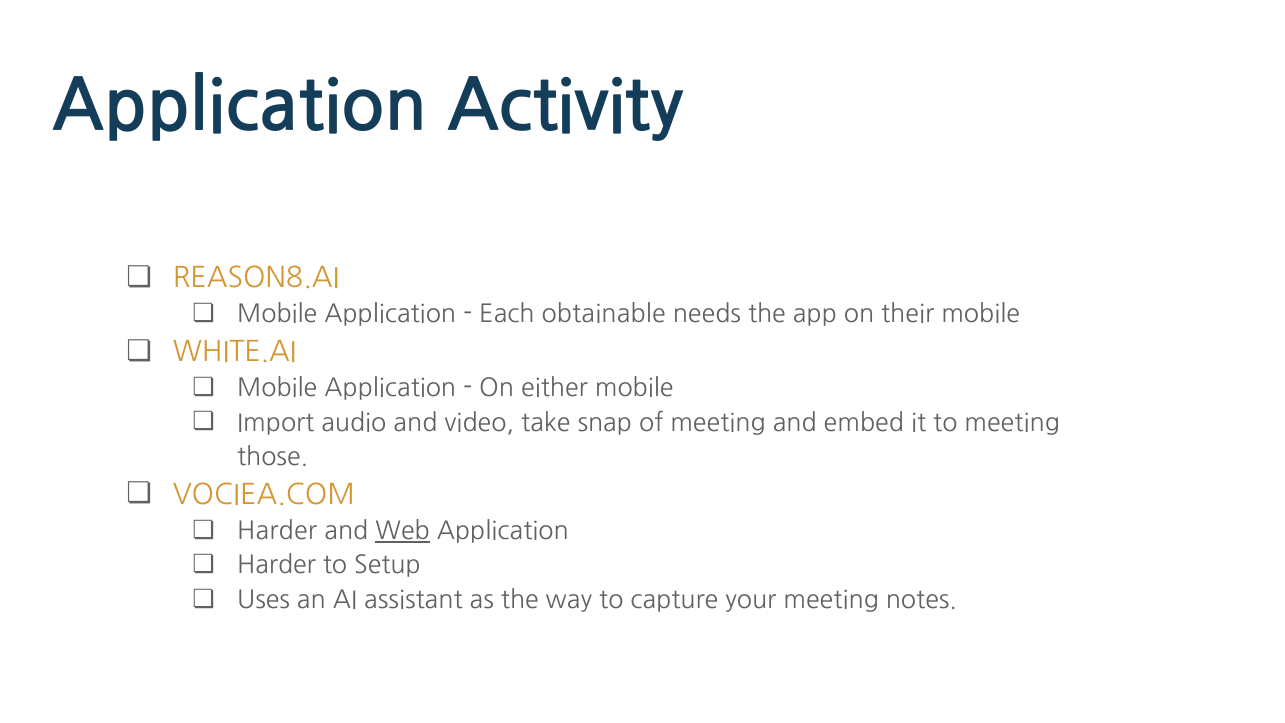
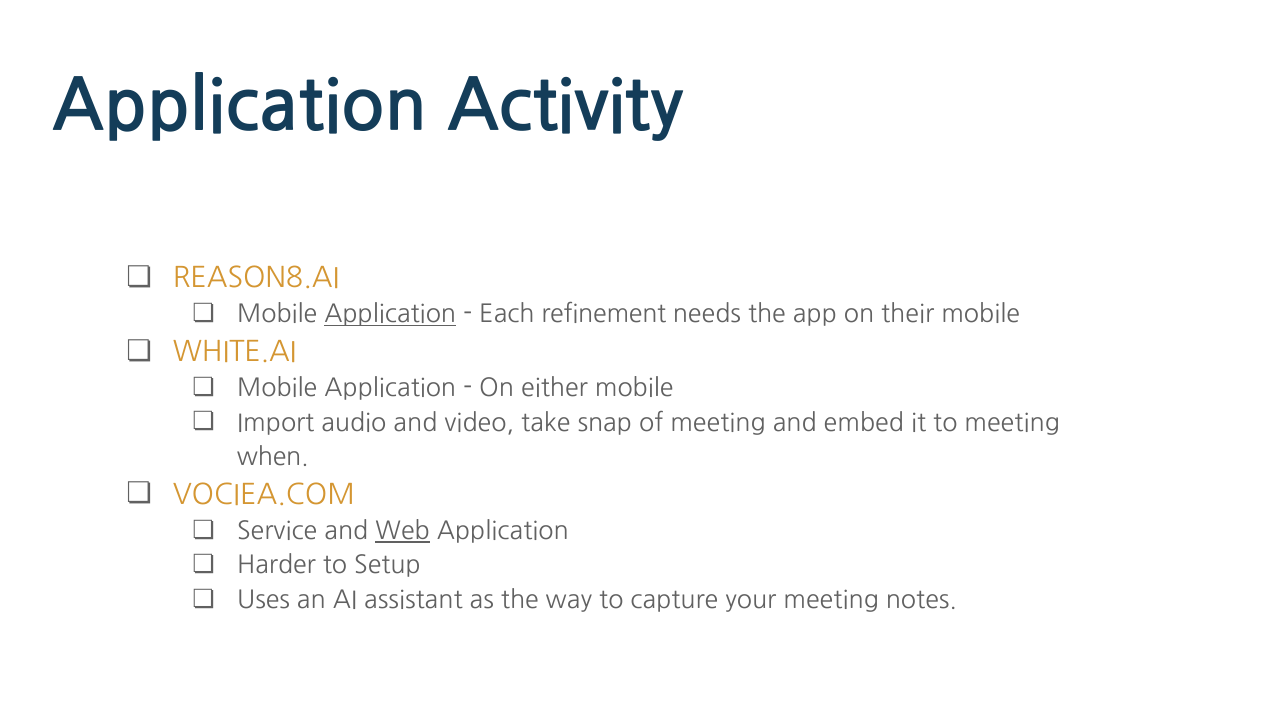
Application underline: none -> present (390, 314)
obtainable: obtainable -> refinement (604, 314)
those: those -> when (273, 457)
Harder: Harder -> Service (277, 531)
